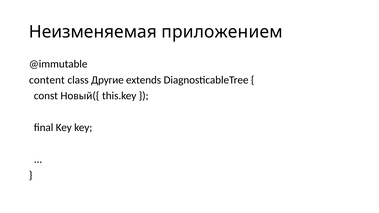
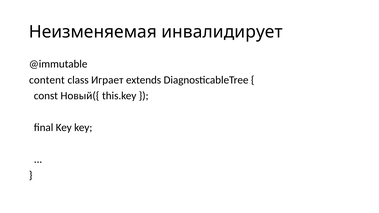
приложением: приложением -> инвалидирует (222, 32)
Другие: Другие -> Играет (107, 80)
